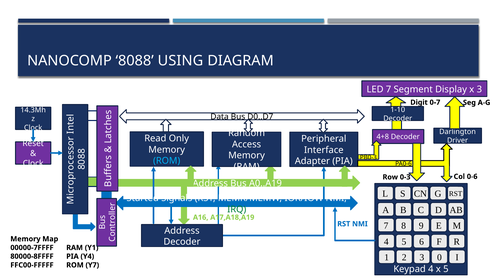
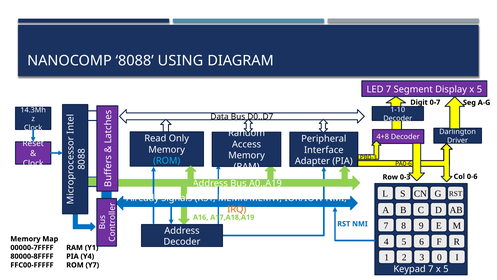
Display x 3: 3 -> 5 (479, 89)
Started: Started -> Already (143, 198)
IRQ colour: green -> orange (237, 209)
Keypad 4: 4 -> 7 (431, 269)
